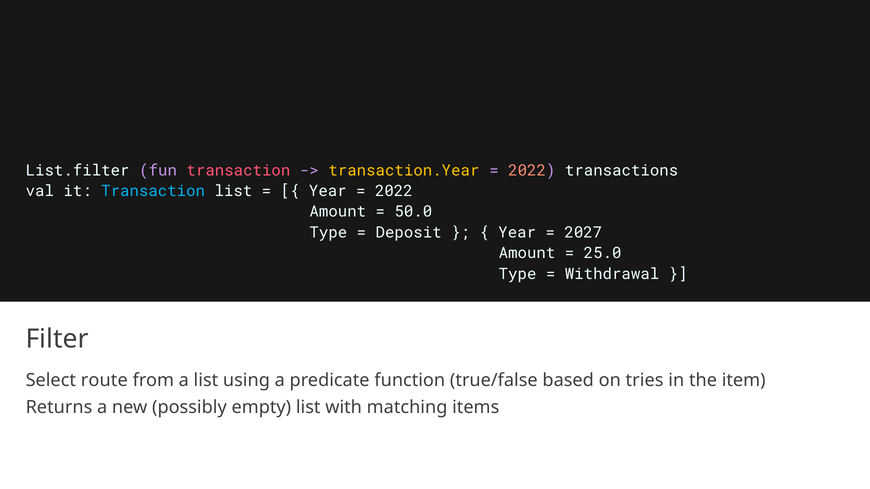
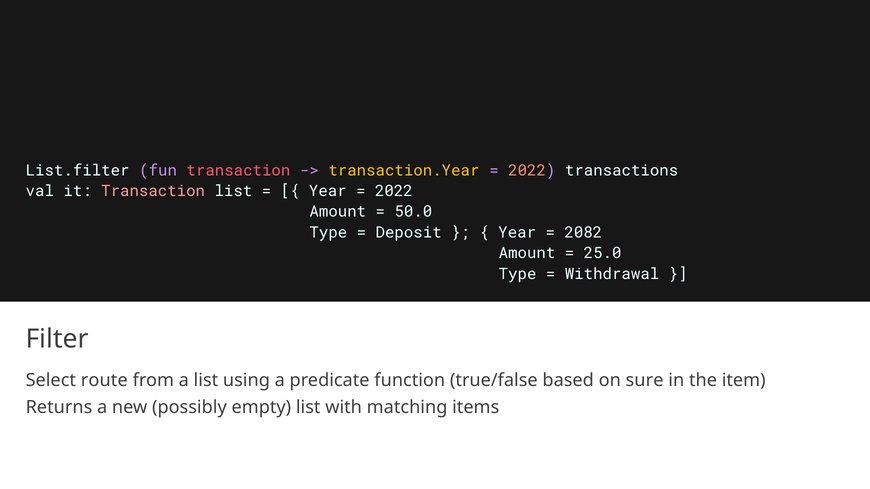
Transaction colour: light blue -> pink (153, 191)
2027: 2027 -> 2082 (583, 233)
tries: tries -> sure (645, 380)
